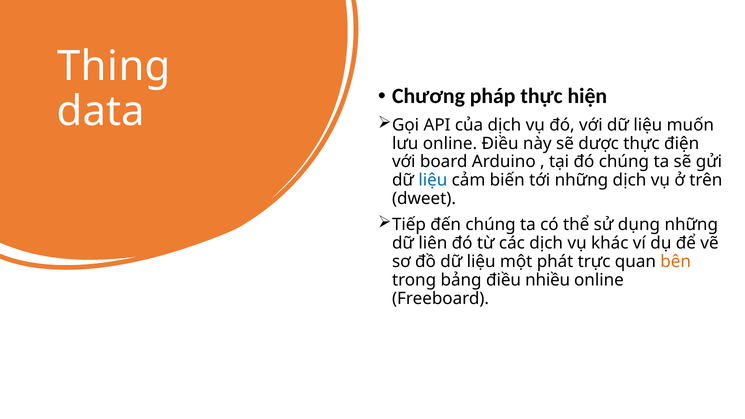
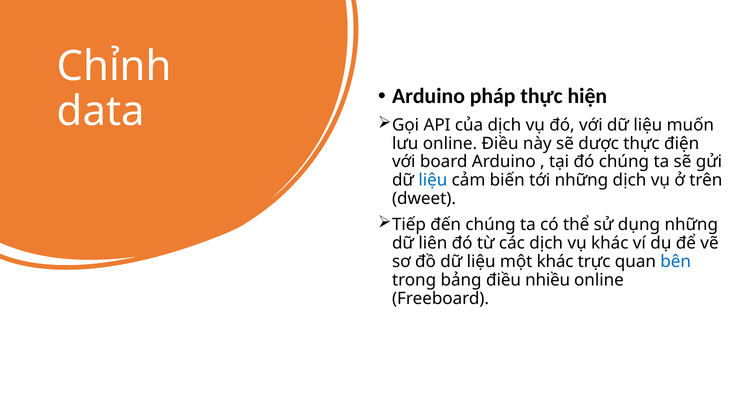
Thing: Thing -> Chỉnh (114, 66)
Chương: Chương -> Arduino (428, 96)
một phát: phát -> khác (555, 262)
bên colour: orange -> blue (676, 262)
